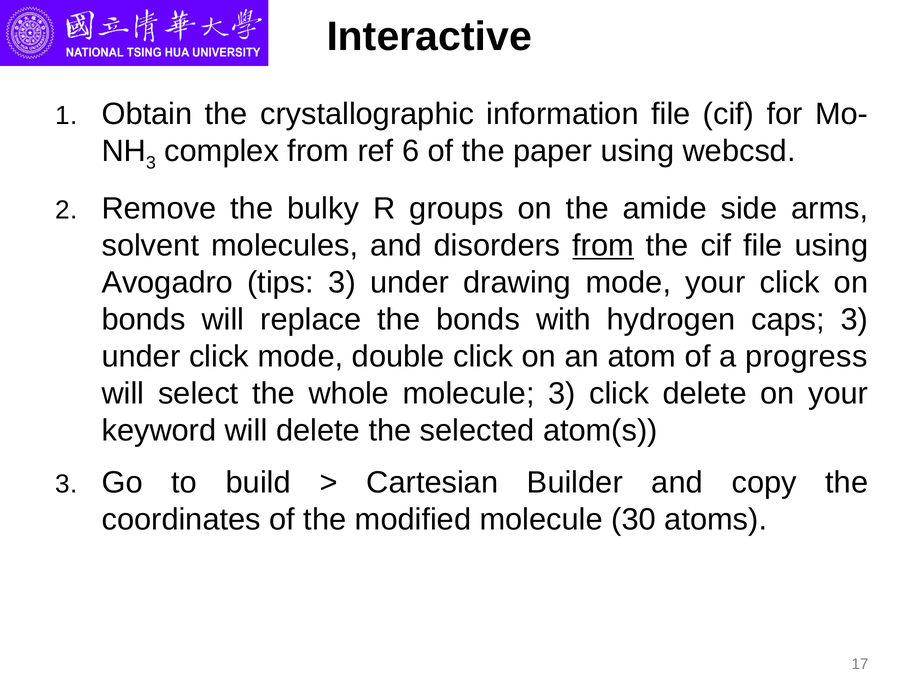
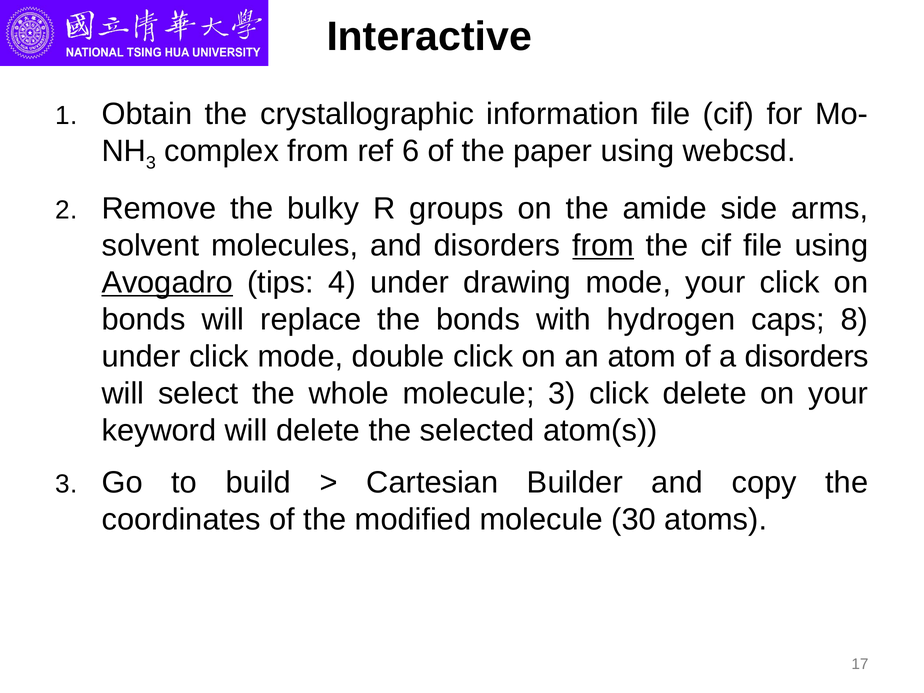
Avogadro underline: none -> present (167, 282)
tips 3: 3 -> 4 (342, 282)
caps 3: 3 -> 8 (855, 319)
a progress: progress -> disorders (807, 356)
